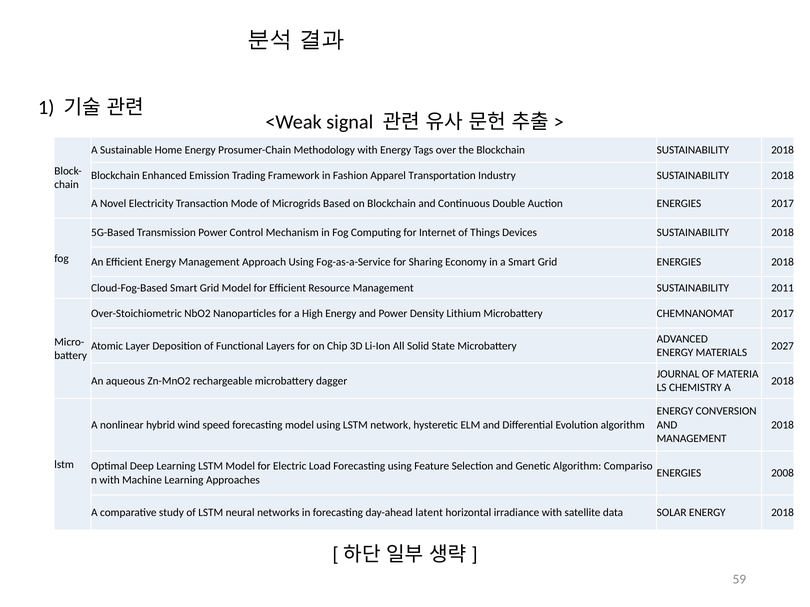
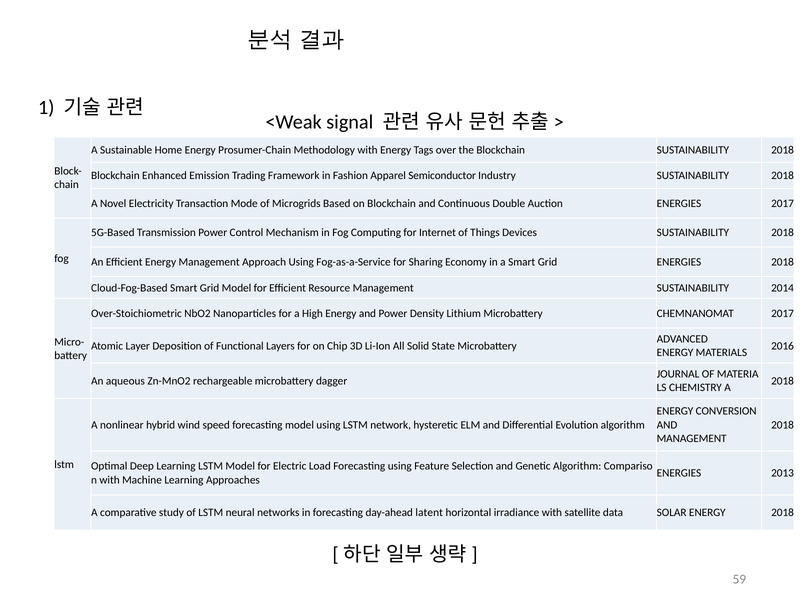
Transportation: Transportation -> Semiconductor (442, 176)
2011: 2011 -> 2014 (783, 288)
2027: 2027 -> 2016 (783, 346)
2008: 2008 -> 2013 (783, 473)
